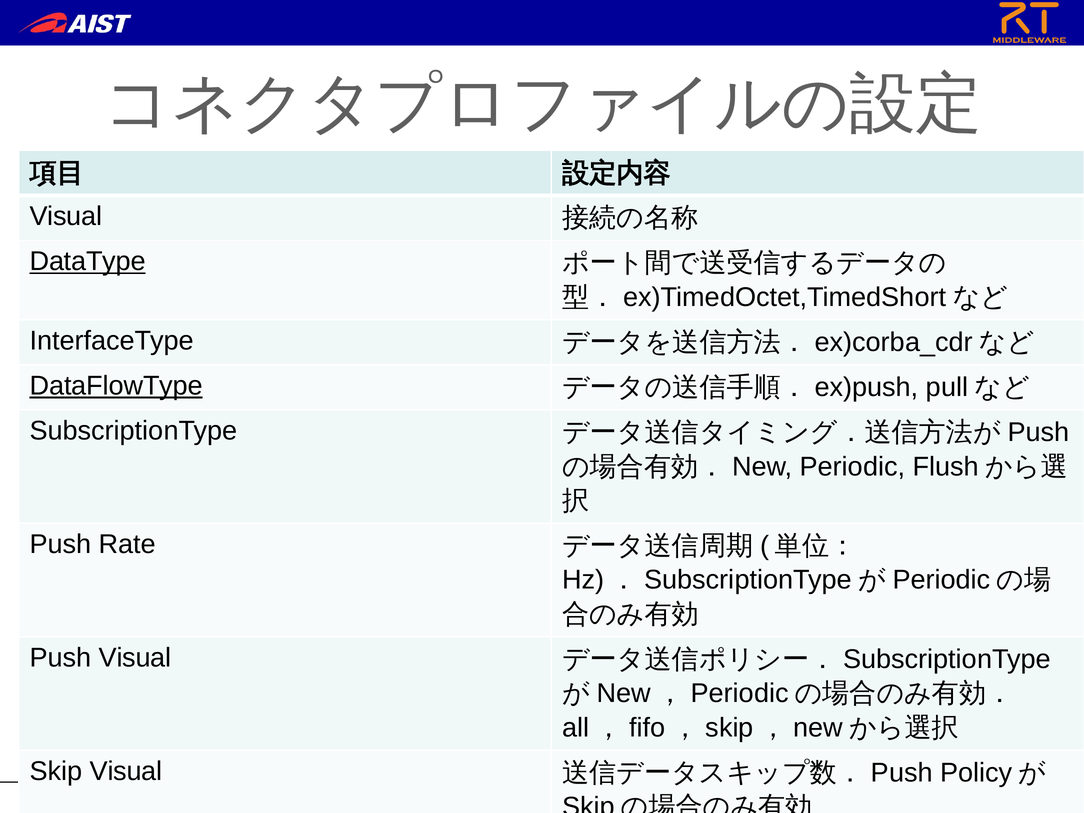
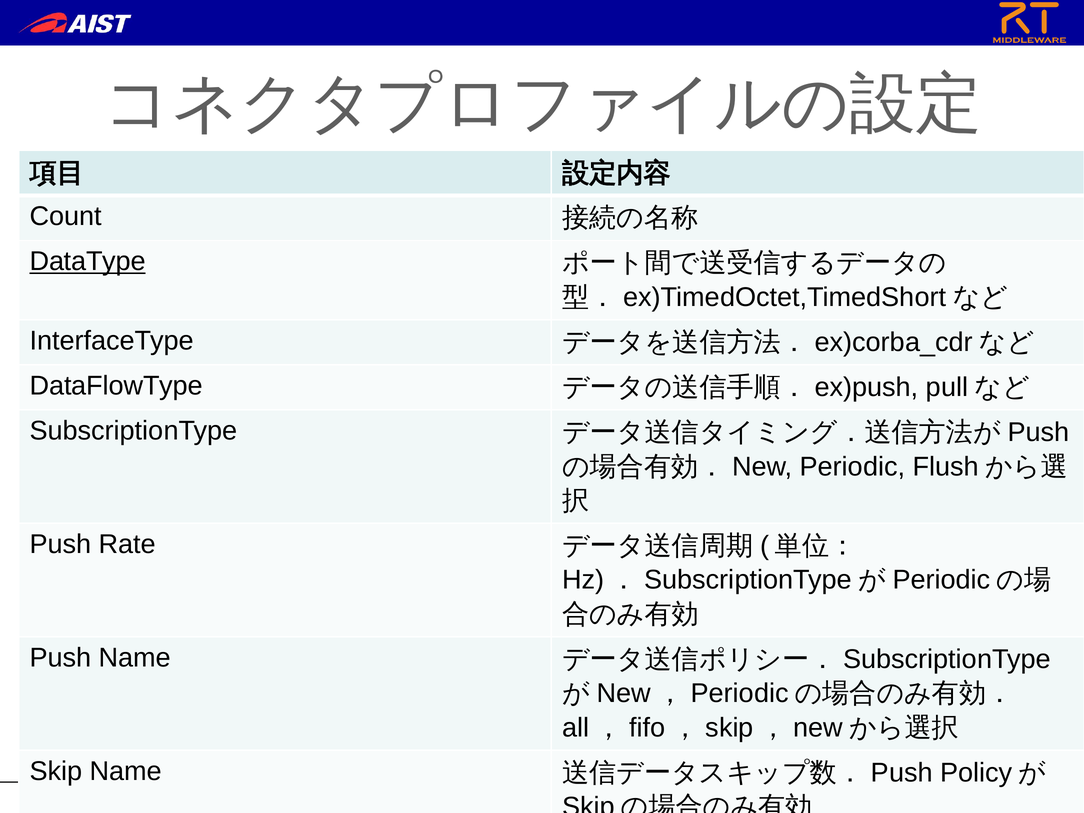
Visual: Visual -> Count (66, 216)
DataFlowType underline: present -> none (116, 386)
Push Visual: Visual -> Name (135, 658)
Skip Visual: Visual -> Name (126, 771)
